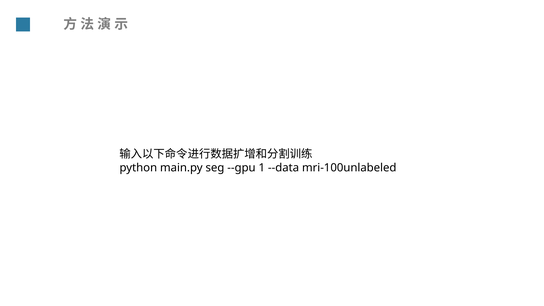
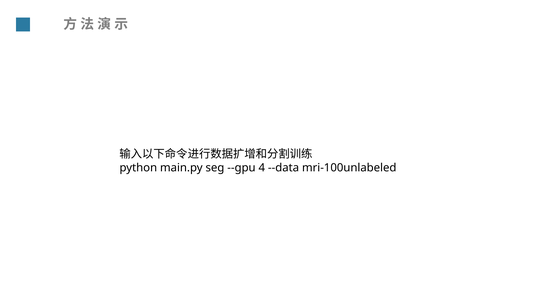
1: 1 -> 4 (262, 168)
